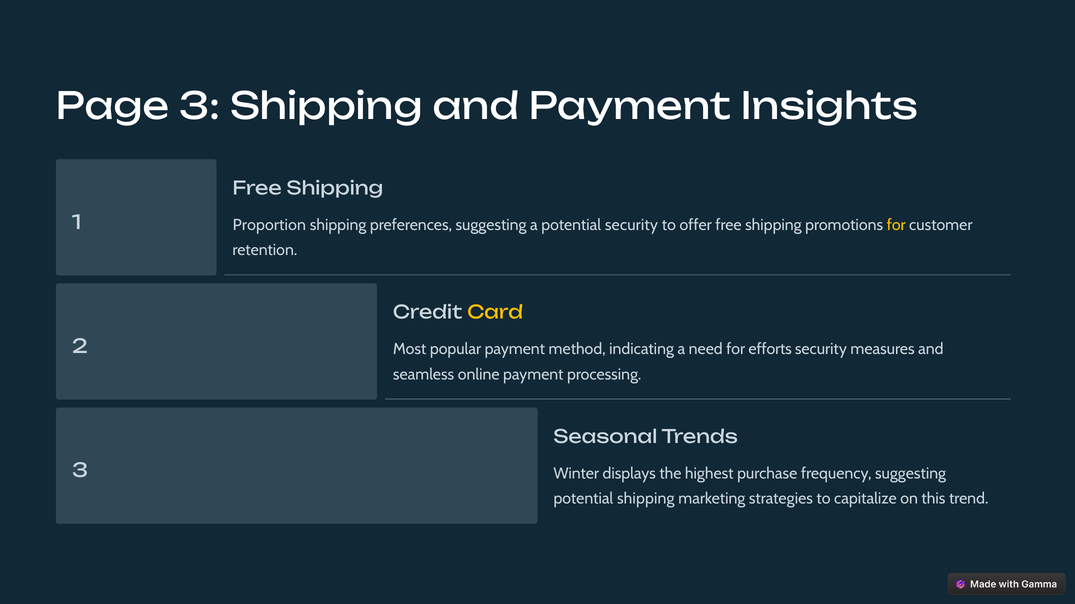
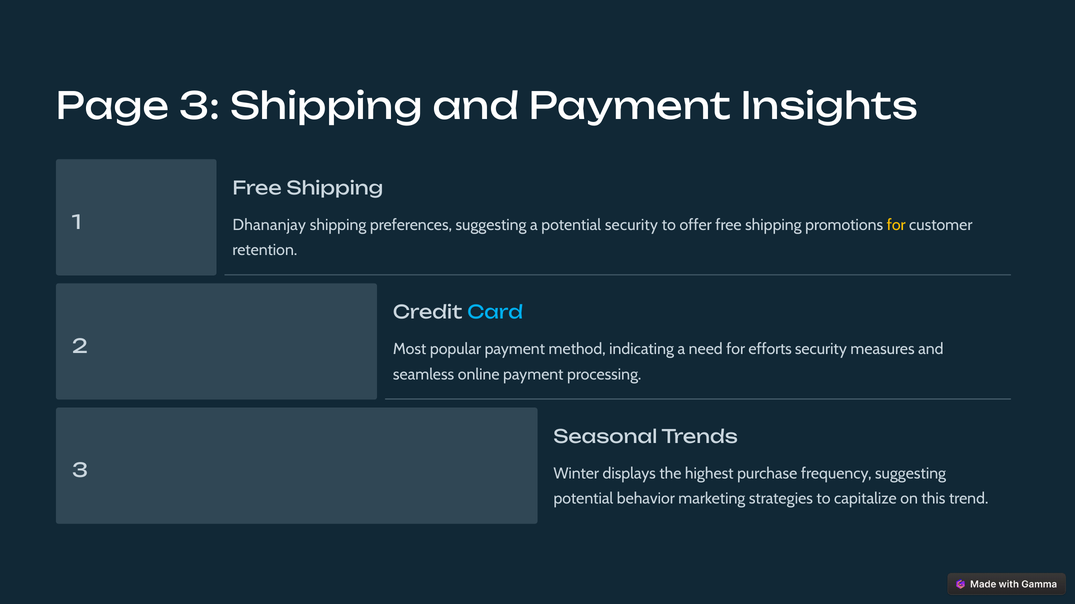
Proportion: Proportion -> Dhananjay (269, 225)
Card colour: yellow -> light blue (495, 313)
potential shipping: shipping -> behavior (646, 499)
